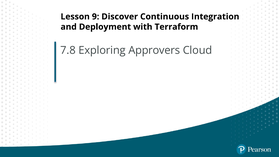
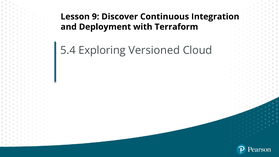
7.8: 7.8 -> 5.4 (68, 50)
Approvers: Approvers -> Versioned (154, 50)
